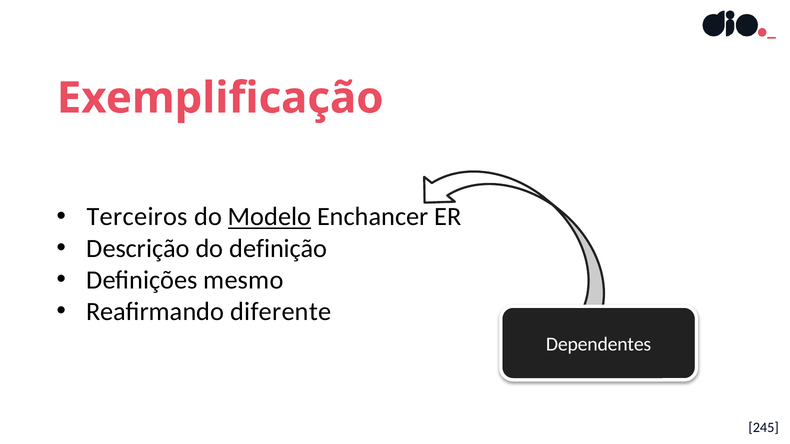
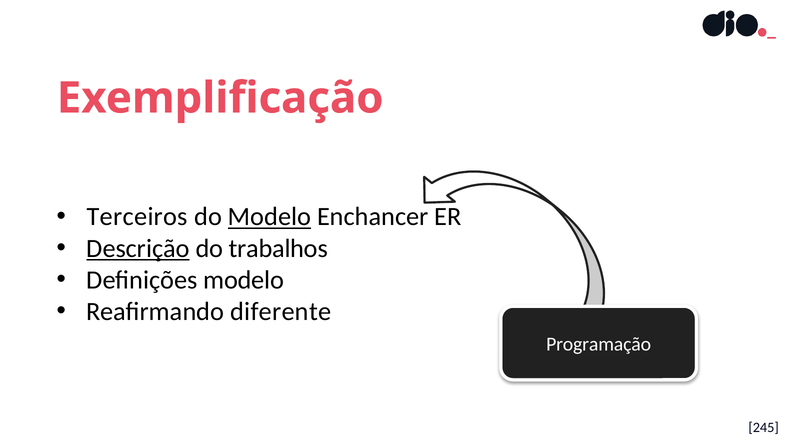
Descrição underline: none -> present (138, 249)
definição: definição -> trabalhos (278, 249)
Definições mesmo: mesmo -> modelo (244, 280)
Dependentes: Dependentes -> Programação (599, 345)
